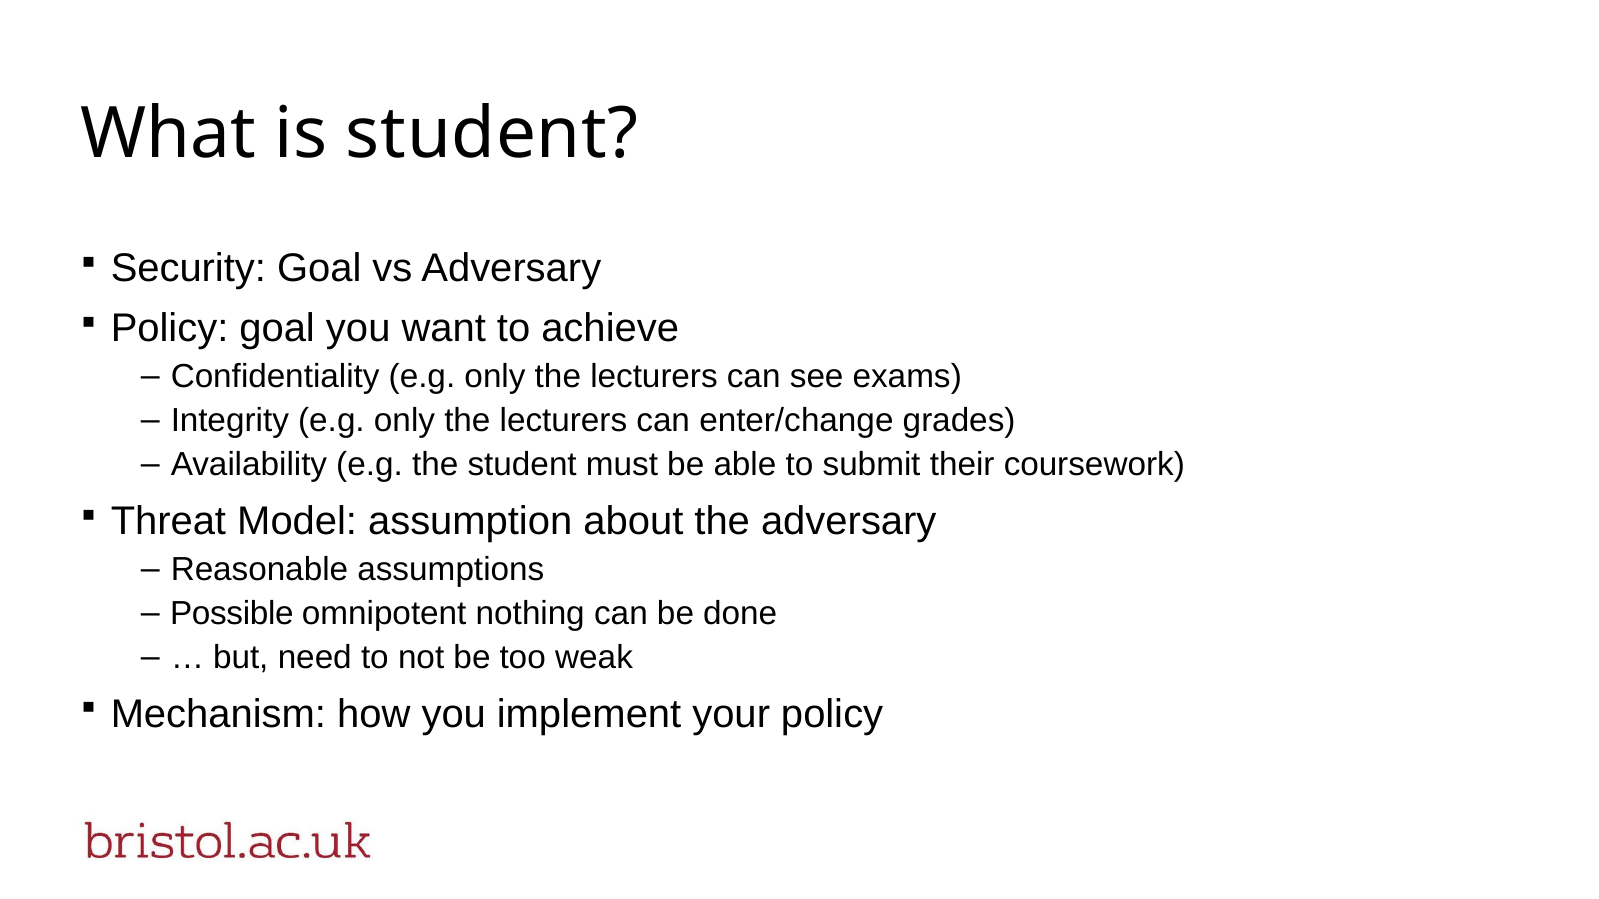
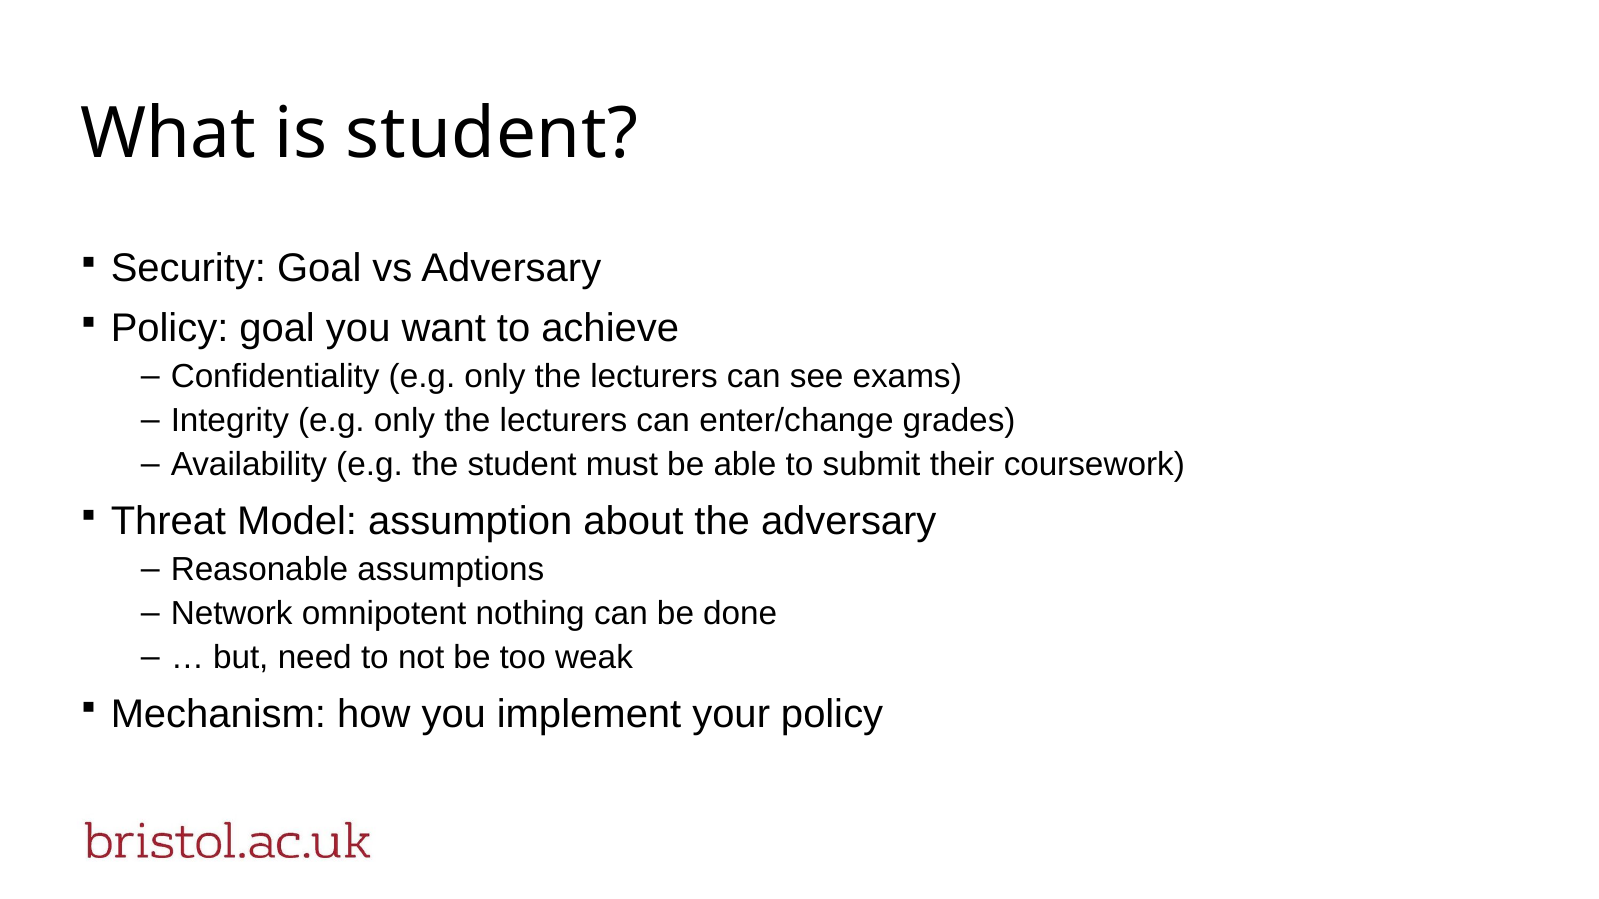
Possible: Possible -> Network (232, 614)
